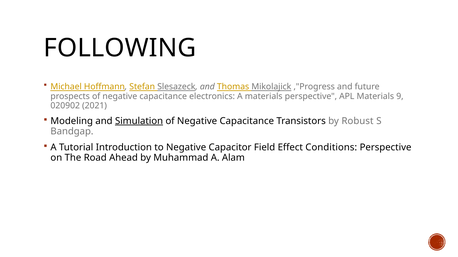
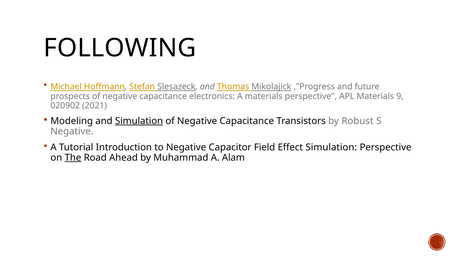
Bandgap: Bandgap -> Negative (72, 132)
Effect Conditions: Conditions -> Simulation (331, 148)
The underline: none -> present (73, 158)
